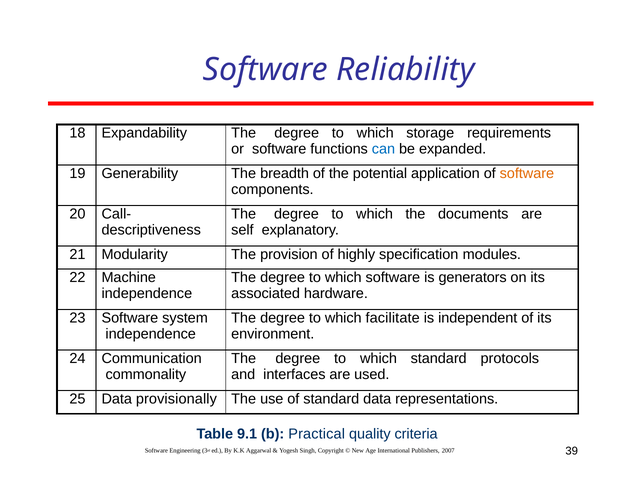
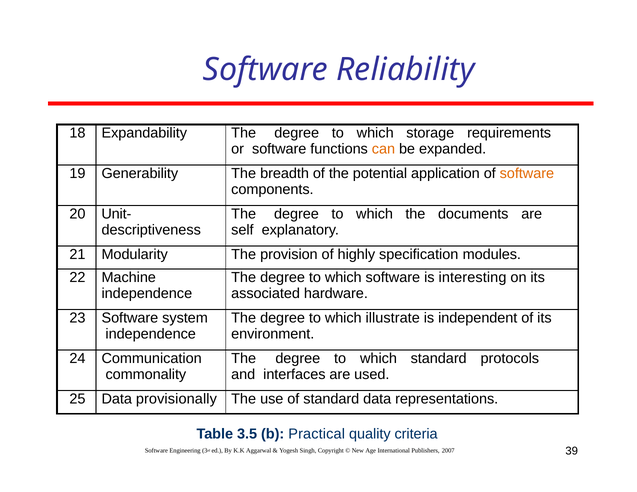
can colour: blue -> orange (383, 149)
Call-: Call- -> Unit- (116, 214)
generators: generators -> interesting (473, 278)
facilitate: facilitate -> illustrate (393, 318)
9.1: 9.1 -> 3.5 (247, 434)
